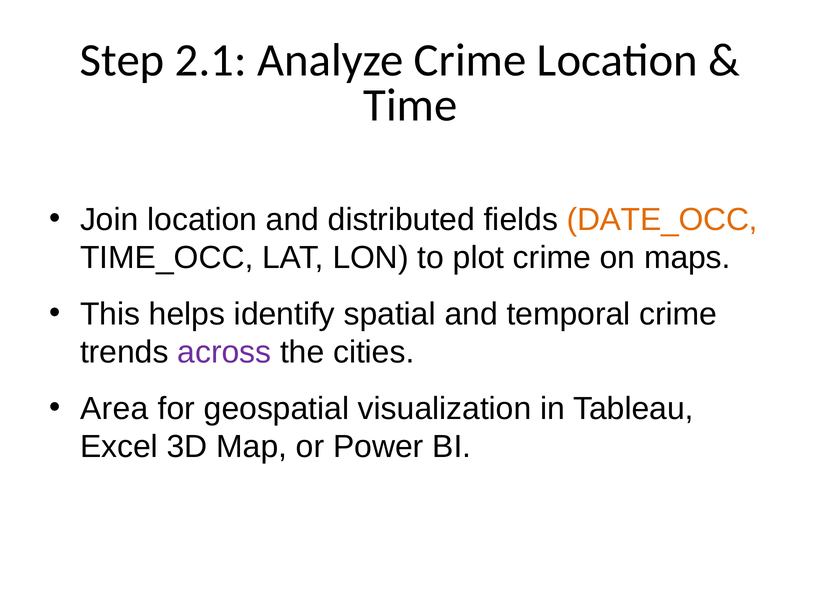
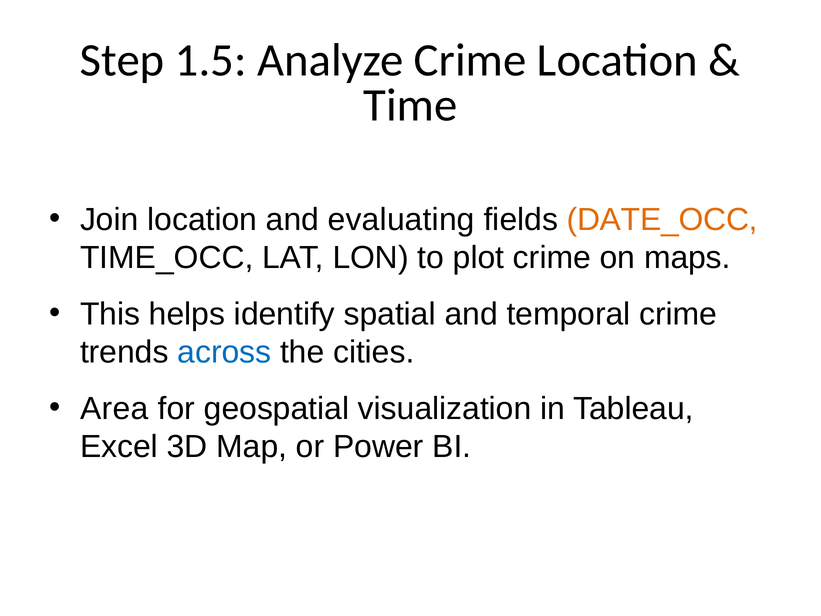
2.1: 2.1 -> 1.5 (211, 61)
distributed: distributed -> evaluating (401, 219)
across colour: purple -> blue (224, 352)
